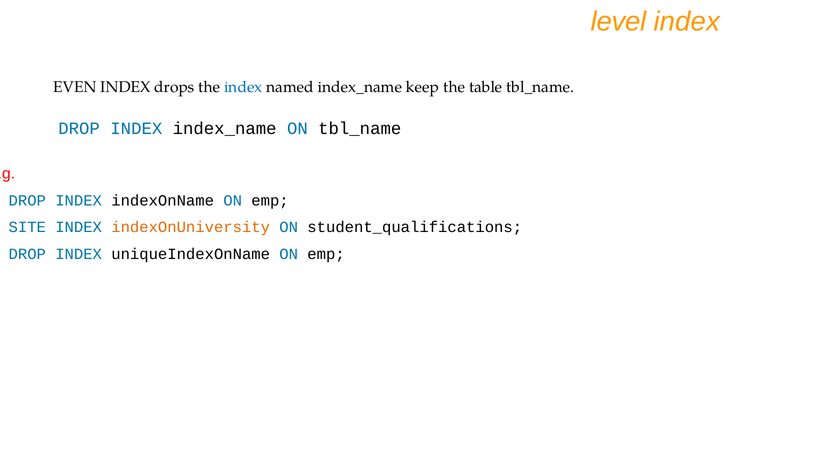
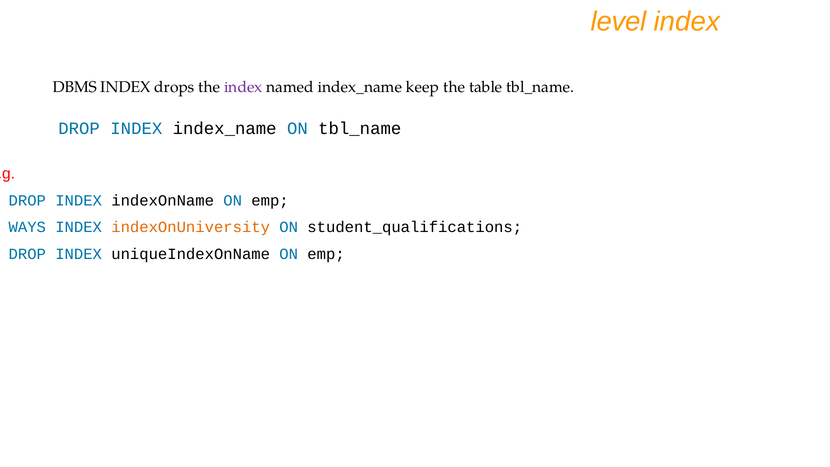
EVEN: EVEN -> DBMS (75, 87)
index colour: blue -> purple (243, 87)
SITE: SITE -> WAYS (27, 227)
